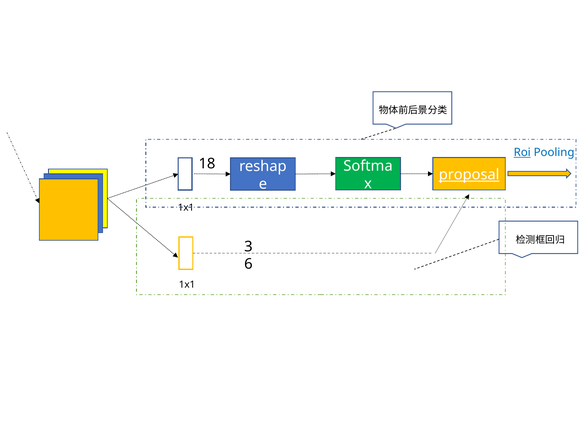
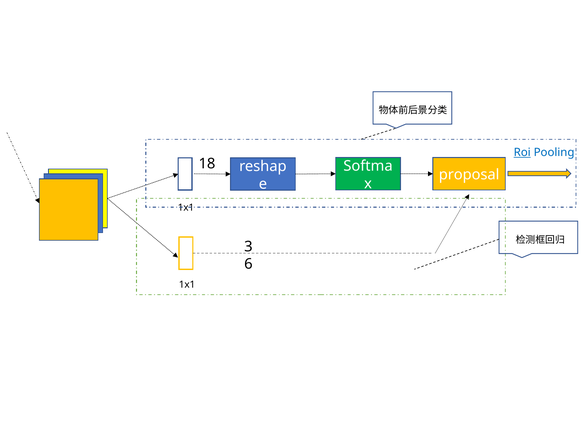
proposal underline: present -> none (469, 175)
